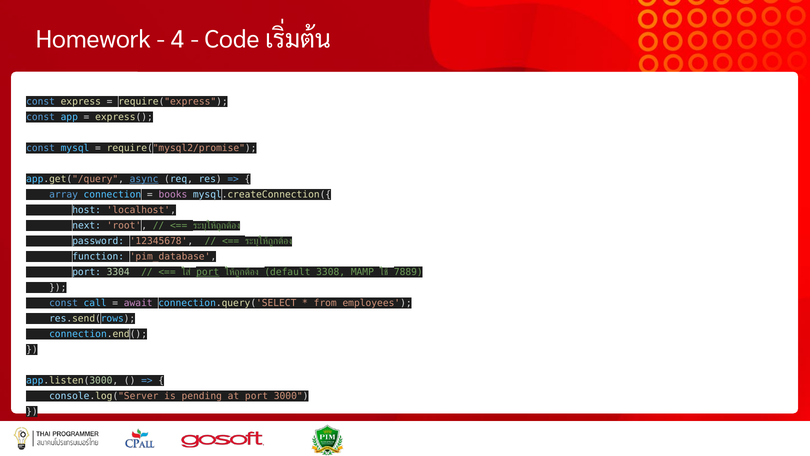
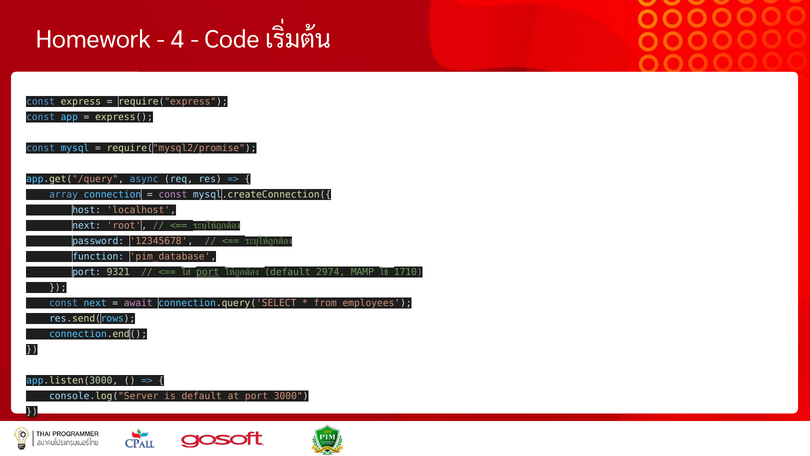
async underline: present -> none (144, 179)
books: books -> const (173, 194)
3304: 3304 -> 9321 (118, 272)
3308: 3308 -> 2974 (331, 272)
7889: 7889 -> 1710 (408, 272)
const call: call -> next (95, 303)
is pending: pending -> default (202, 396)
